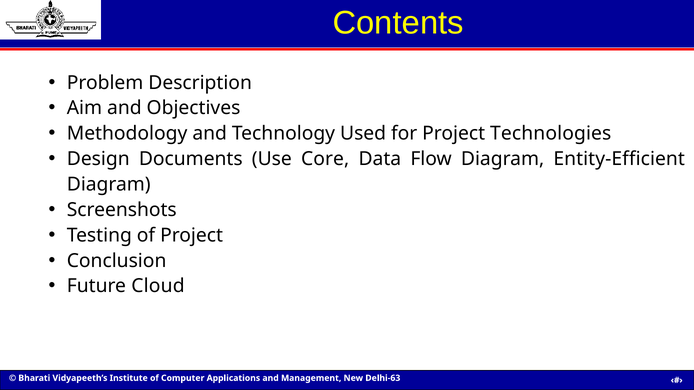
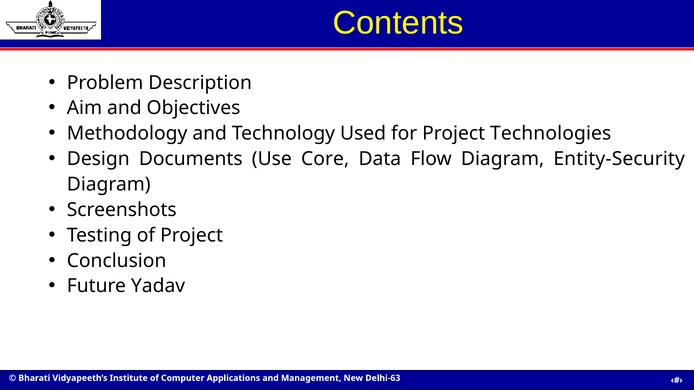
Entity-Efficient: Entity-Efficient -> Entity-Security (619, 159)
Cloud: Cloud -> Yadav (158, 286)
